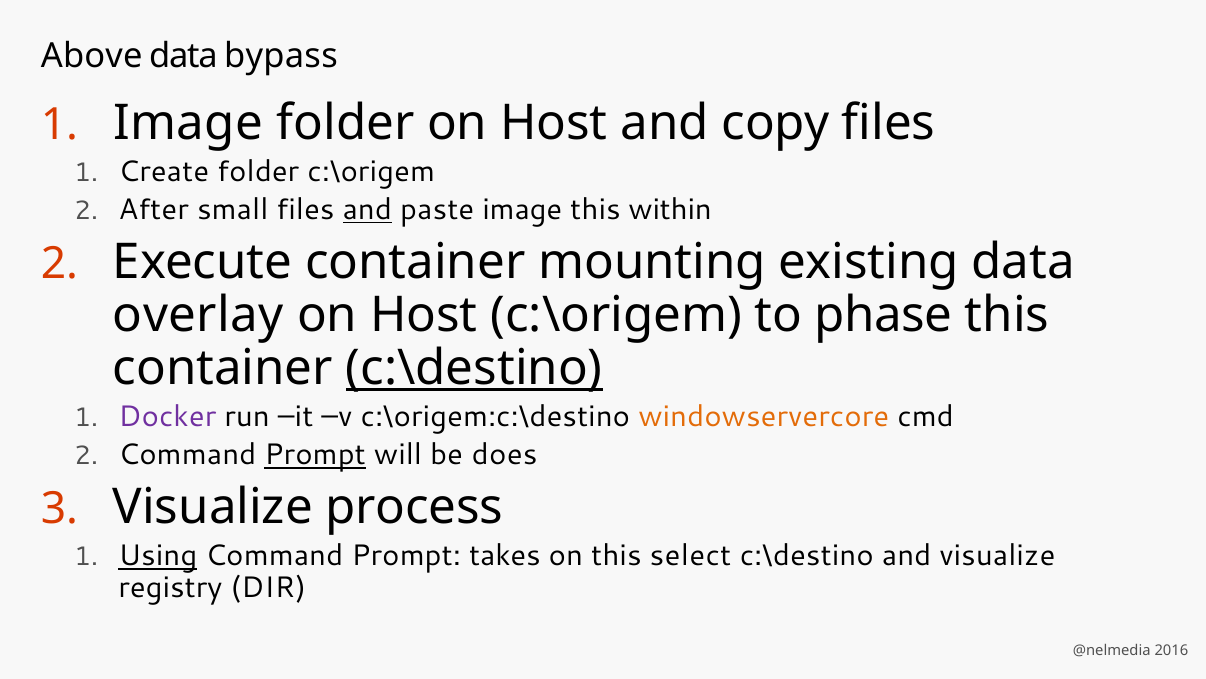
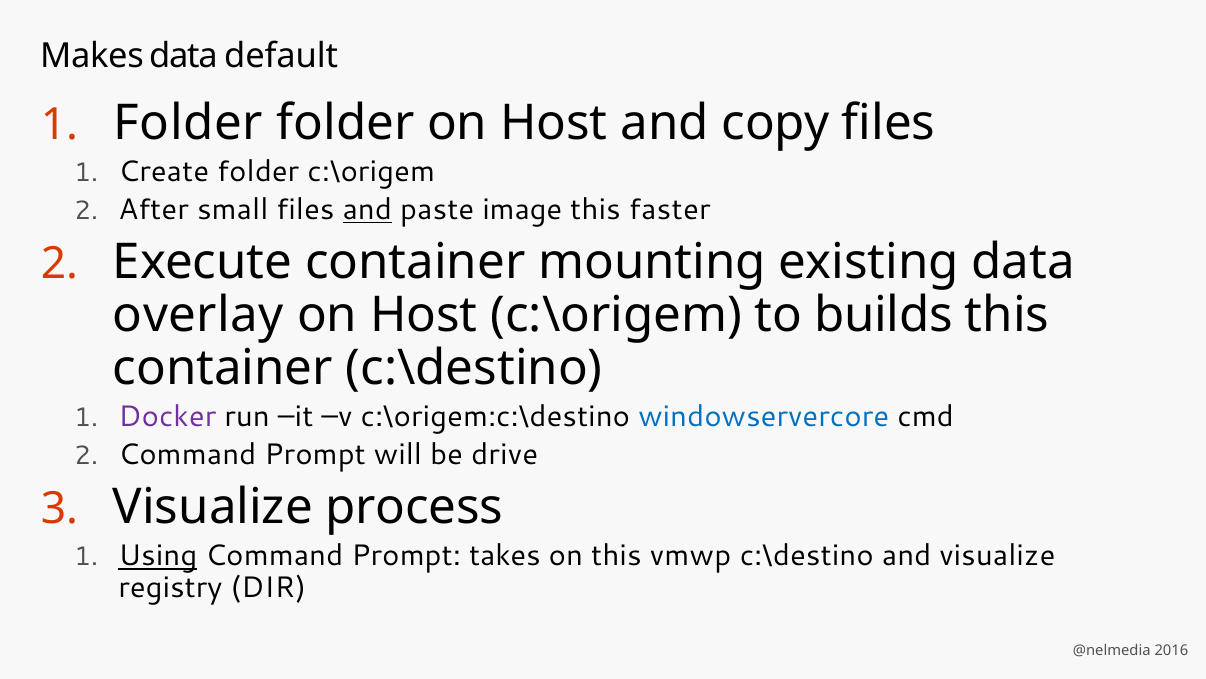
Above: Above -> Makes (92, 56)
bypass: bypass -> default (281, 56)
Image: Image -> Folder (188, 123)
within: within -> faster (670, 209)
phase: phase -> builds (884, 315)
c:\destino underline: present -> none (474, 368)
windowservercore colour: orange -> blue (764, 417)
Prompt underline: present -> none (315, 455)
does: does -> drive (505, 455)
select: select -> vmwp (691, 555)
